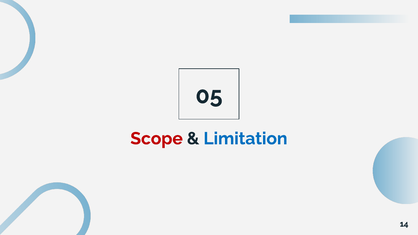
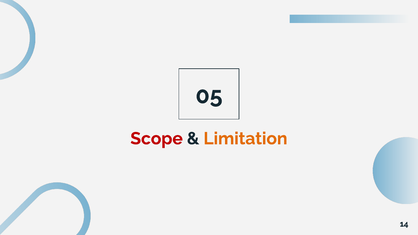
Limitation colour: blue -> orange (245, 139)
